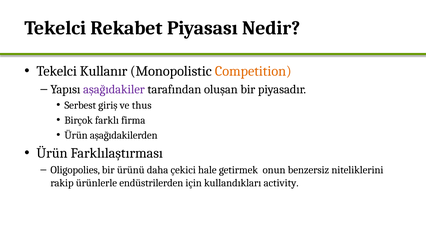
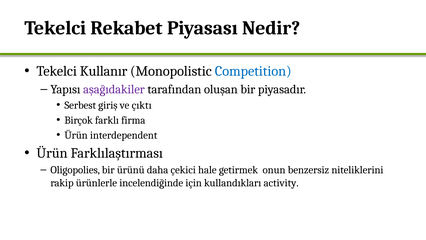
Competition colour: orange -> blue (253, 71)
thus: thus -> çıktı (142, 105)
aşağıdakilerden: aşağıdakilerden -> interdependent (124, 135)
endüstrilerden: endüstrilerden -> incelendiğinde (151, 183)
